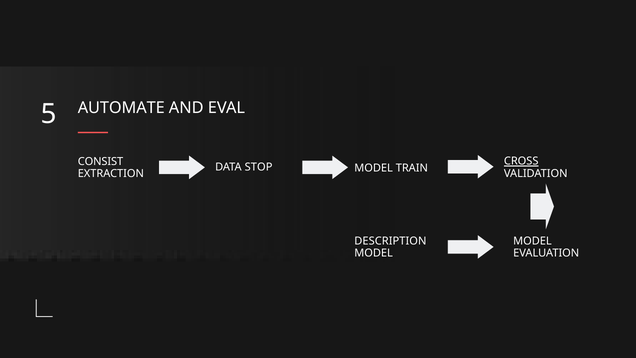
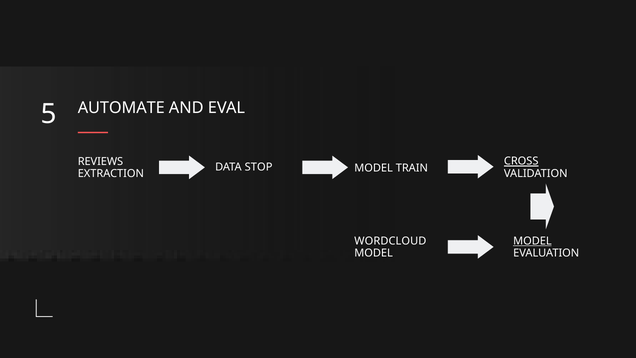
CONSIST: CONSIST -> REVIEWS (100, 161)
DESCRIPTION: DESCRIPTION -> WORDCLOUD (390, 241)
MODEL underline: none -> present (532, 241)
